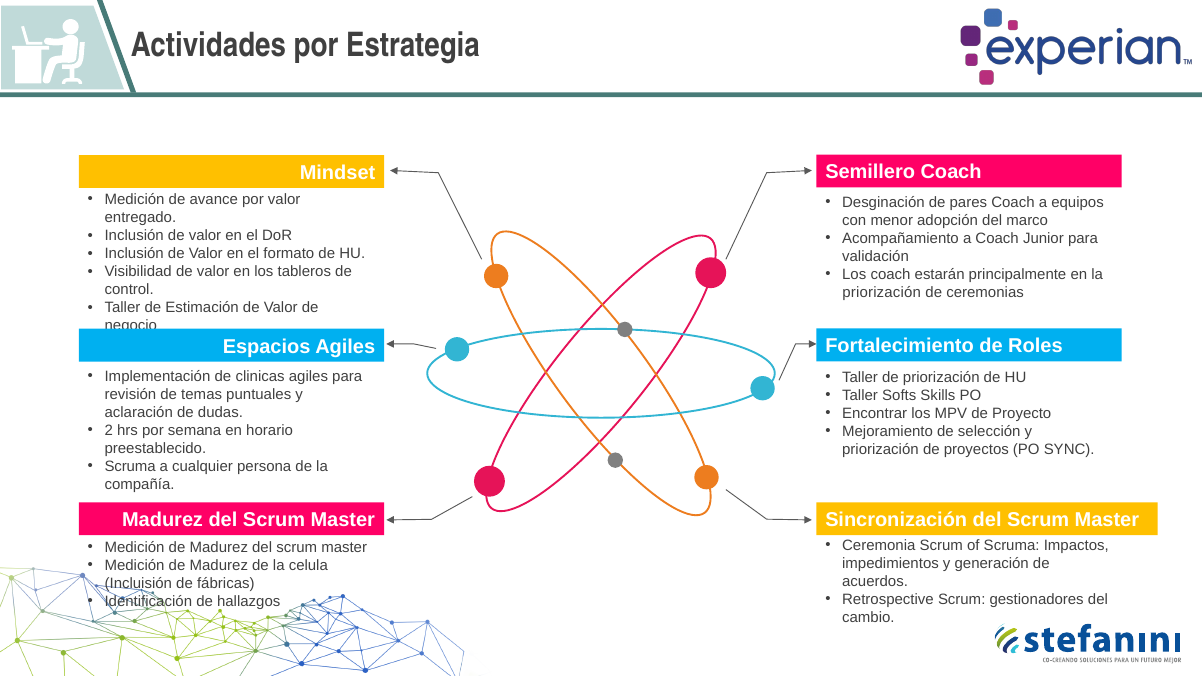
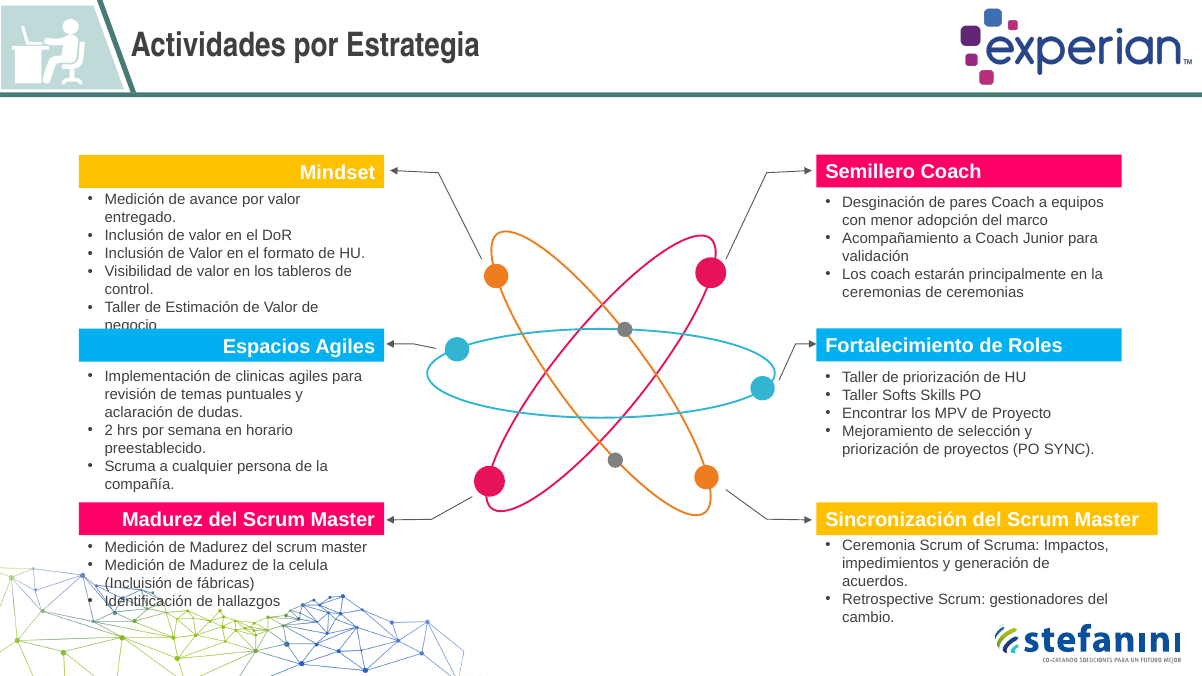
priorización: priorización -> ceremonias (882, 292)
